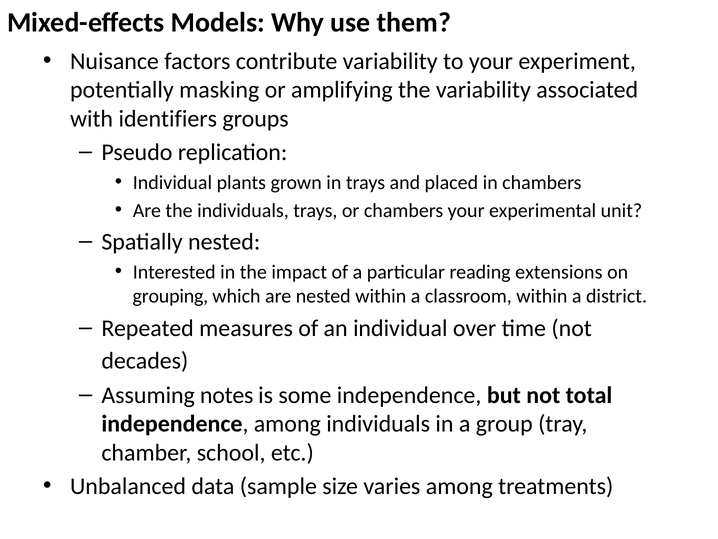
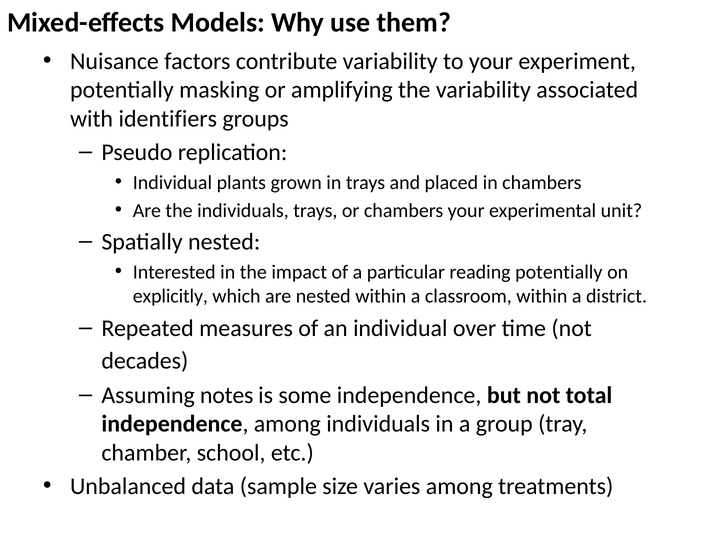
reading extensions: extensions -> potentially (559, 272)
grouping: grouping -> explicitly (170, 296)
